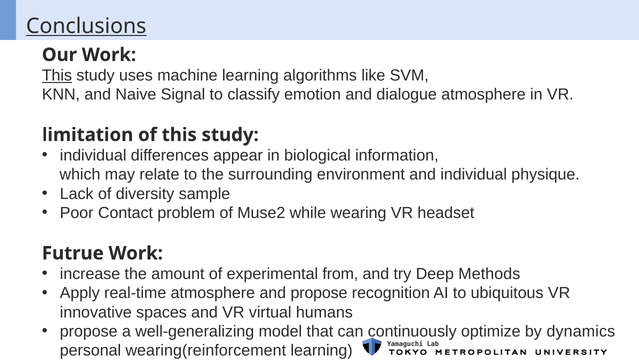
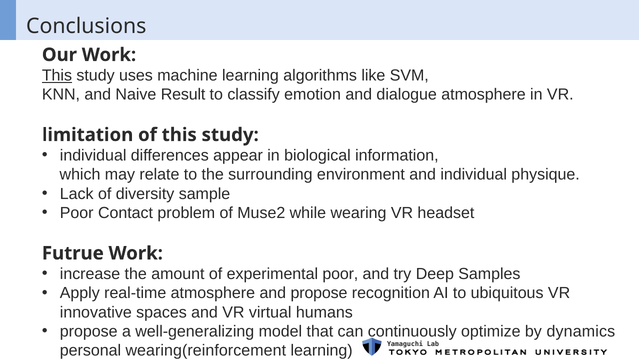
Conclusions underline: present -> none (86, 26)
Signal: Signal -> Result (183, 95)
experimental from: from -> poor (340, 273)
Methods: Methods -> Samples (489, 273)
